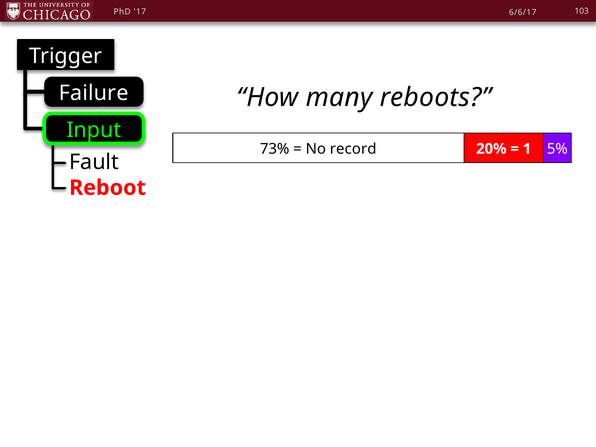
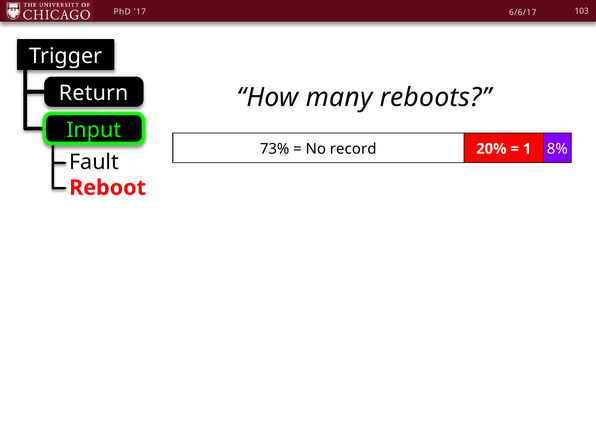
Failure: Failure -> Return (94, 93)
5%: 5% -> 8% (557, 149)
